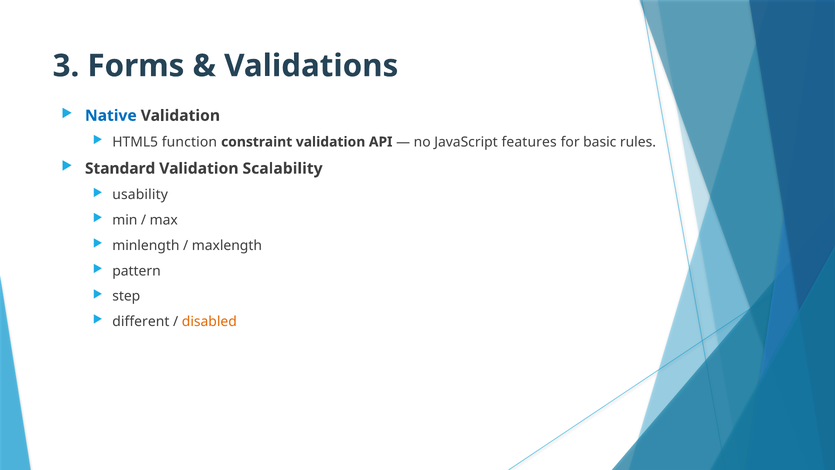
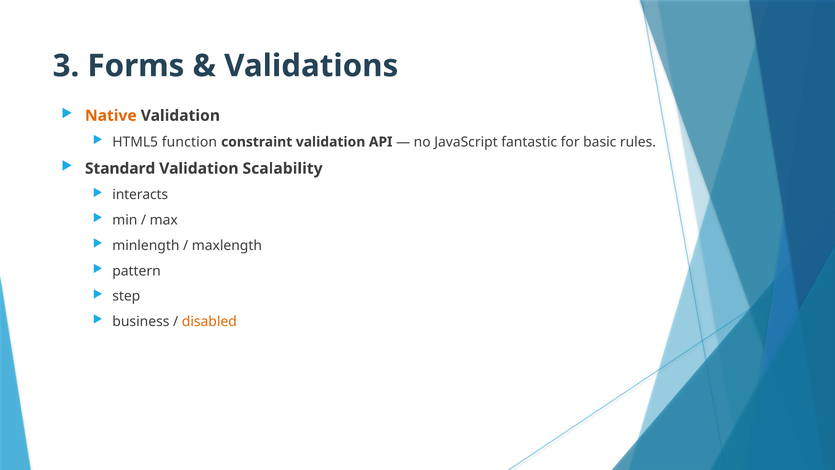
Native colour: blue -> orange (111, 116)
features: features -> fantastic (529, 142)
usability: usability -> interacts (140, 195)
different: different -> business (141, 322)
